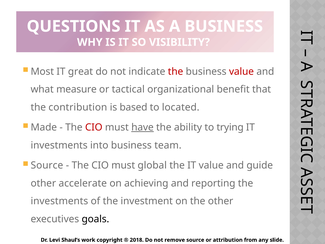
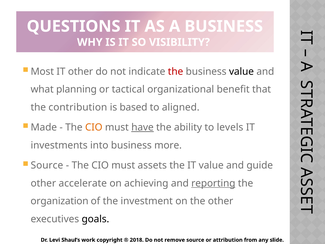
IT great: great -> other (81, 71)
value colour: red -> black (241, 71)
measure: measure -> planning (76, 89)
located: located -> aligned (181, 107)
CIO colour: red -> orange (94, 127)
trying: trying -> levels (230, 127)
team: team -> more (168, 145)
global: global -> assets (152, 165)
reporting underline: none -> present (213, 183)
investments: investments -> organization (59, 201)
